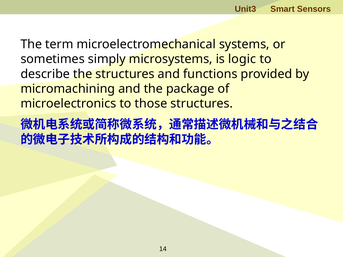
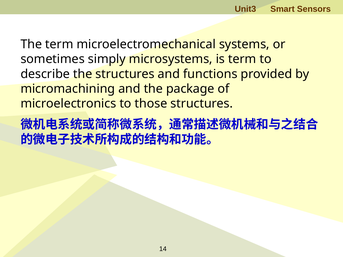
is logic: logic -> term (242, 59)
